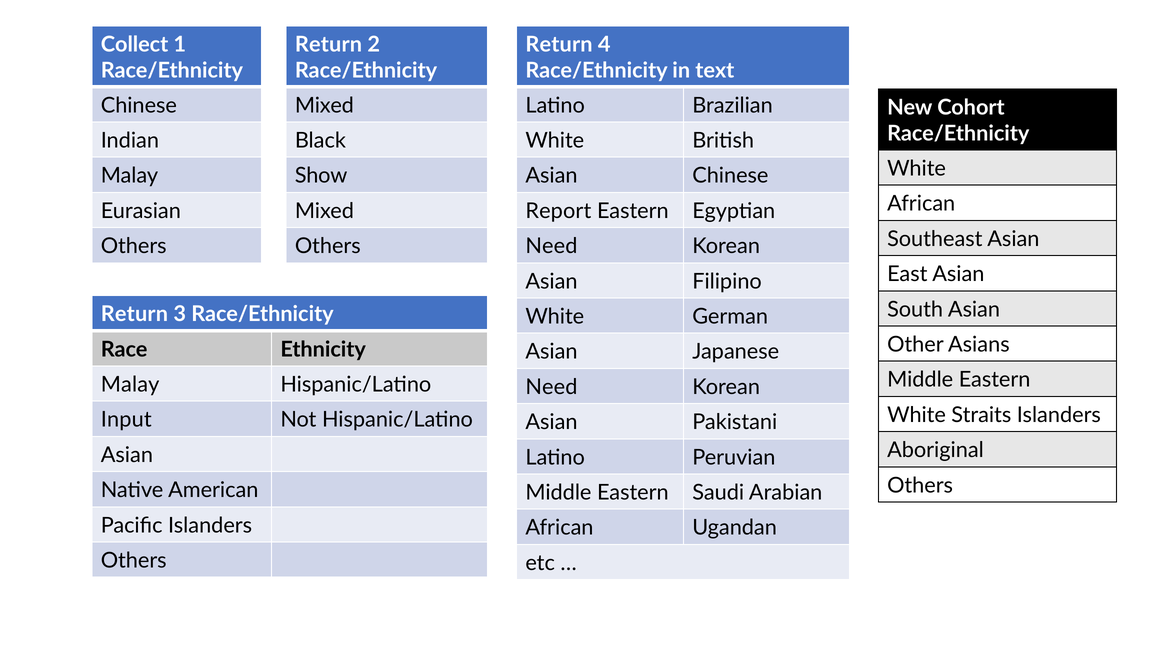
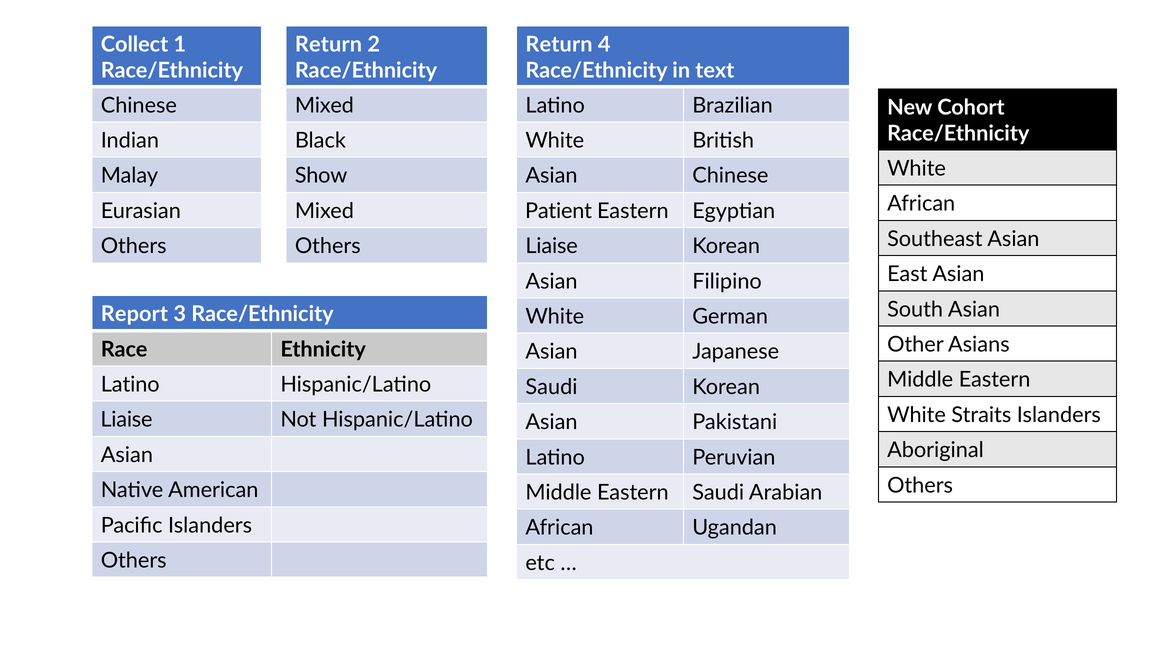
Report: Report -> Patient (559, 211)
Need: Need -> Liaise (552, 246)
Return: Return -> Report (134, 314)
Malay: Malay -> Latino (130, 385)
Need: Need -> Saudi (551, 387)
Input: Input -> Liaise (126, 420)
